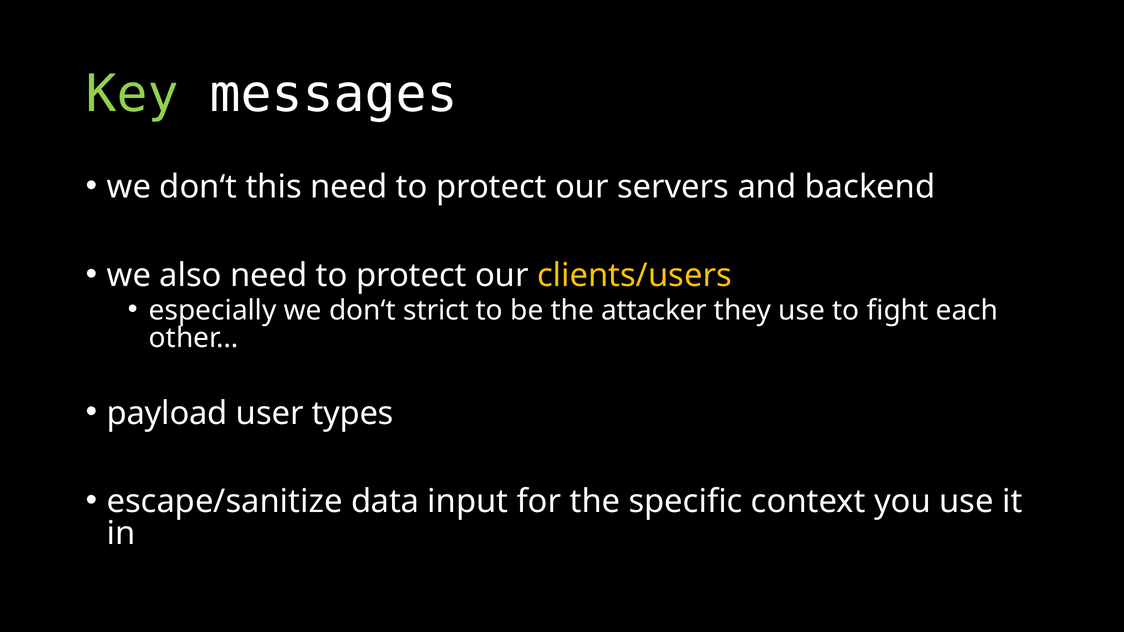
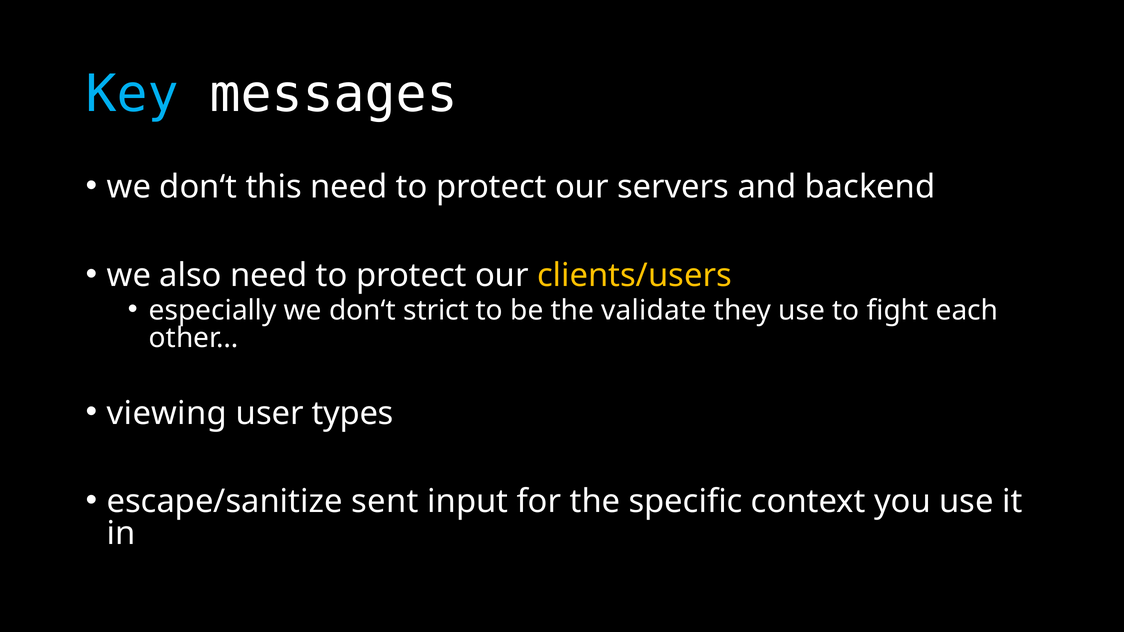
Key colour: light green -> light blue (132, 94)
attacker: attacker -> validate (654, 311)
payload: payload -> viewing (167, 413)
data: data -> sent (385, 502)
